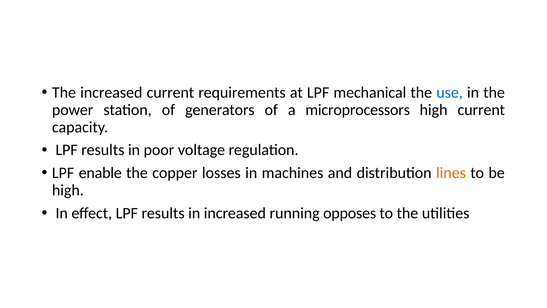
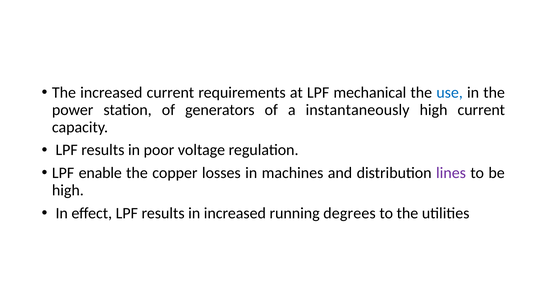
microprocessors: microprocessors -> instantaneously (358, 110)
lines colour: orange -> purple (451, 173)
opposes: opposes -> degrees (349, 213)
